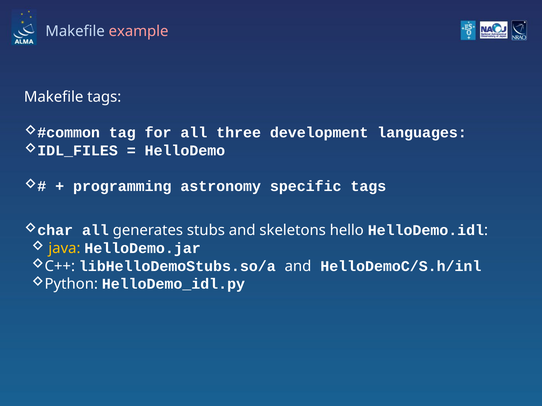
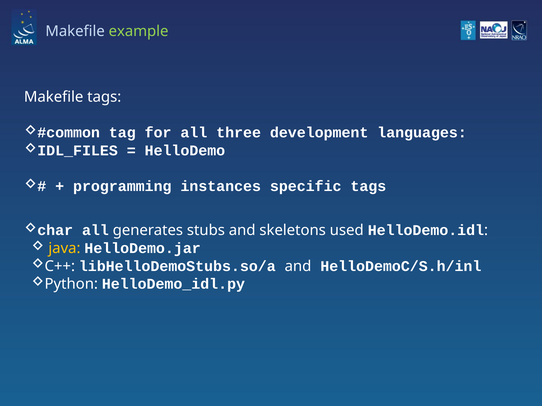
example colour: pink -> light green (139, 31)
astronomy: astronomy -> instances (221, 186)
hello: hello -> used (347, 231)
